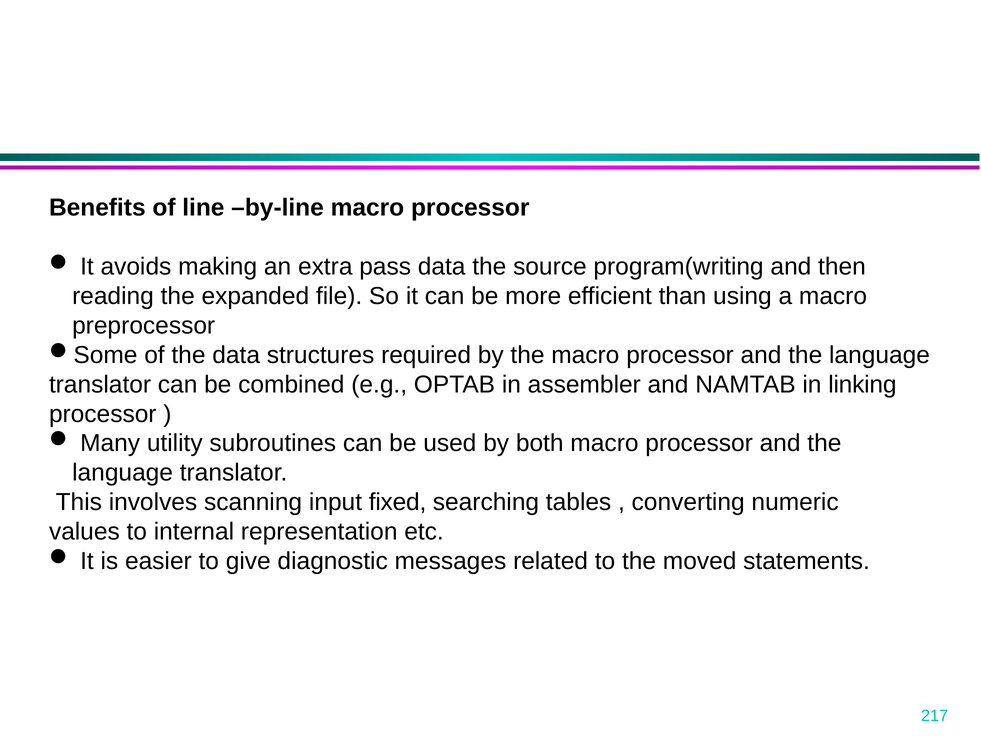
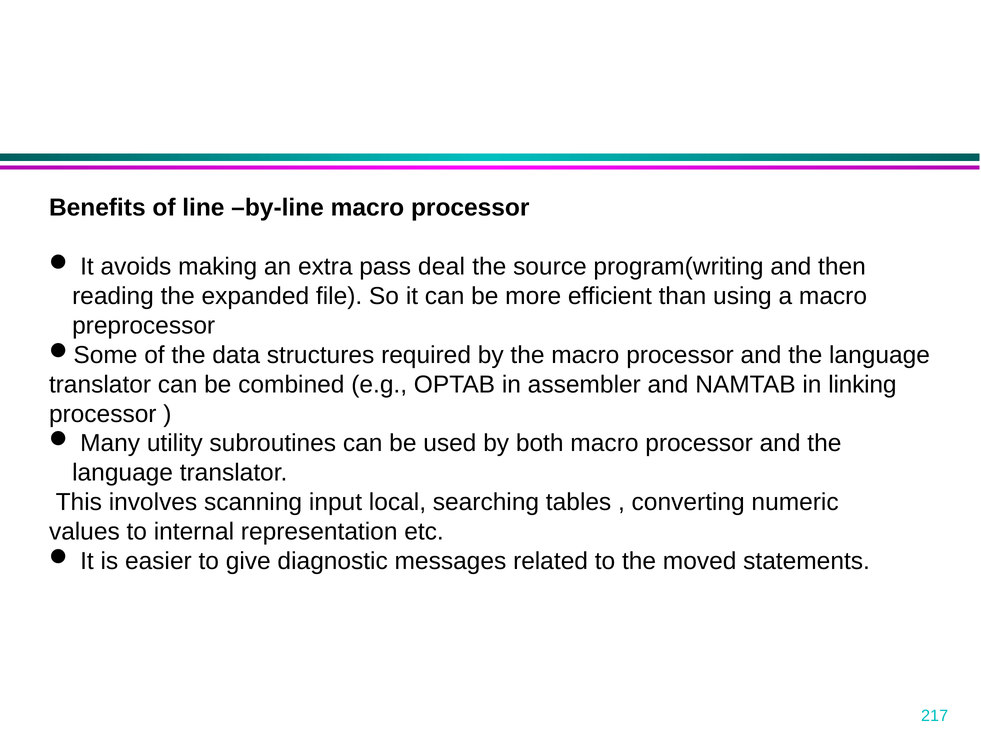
pass data: data -> deal (441, 267)
fixed: fixed -> local (397, 502)
